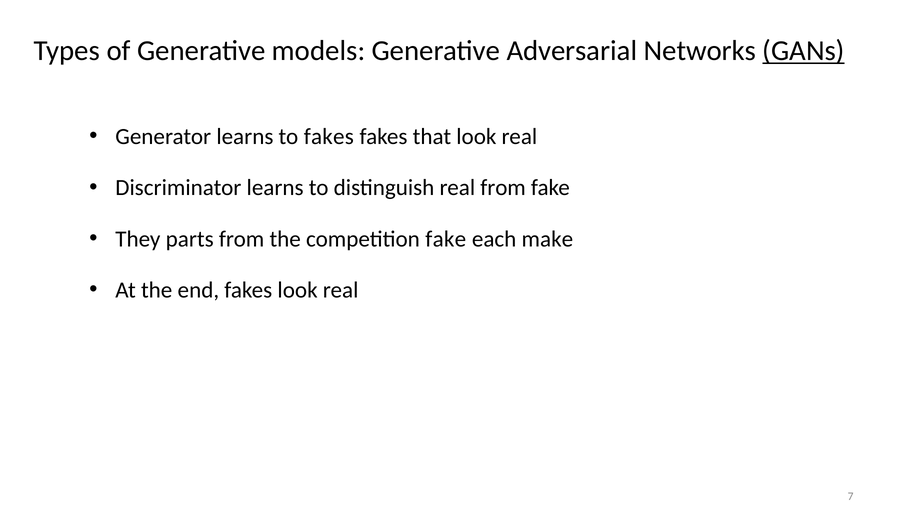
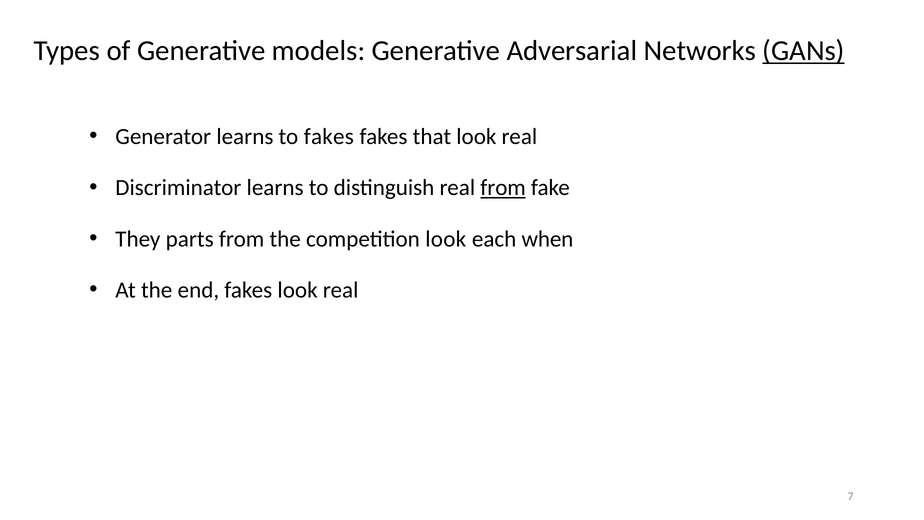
from underline: none -> present (503, 188)
competition fake: fake -> look (446, 239)
make: make -> when (547, 239)
